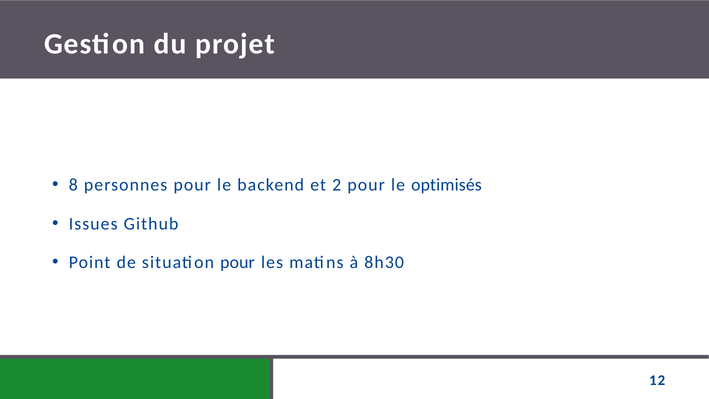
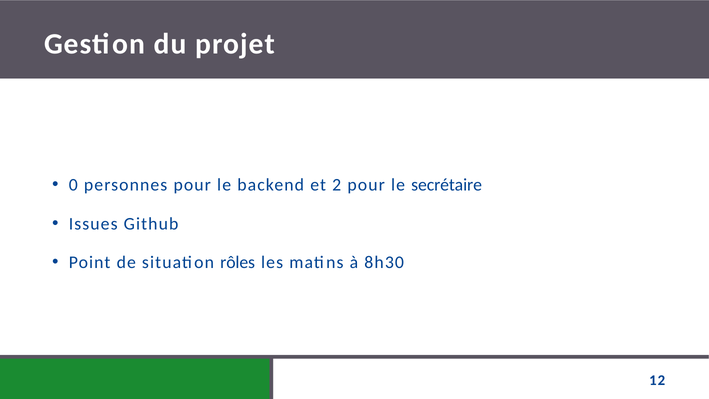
8: 8 -> 0 (73, 185)
optimisés: optimisés -> secrétaire (447, 185)
situation pour: pour -> rôles (238, 262)
